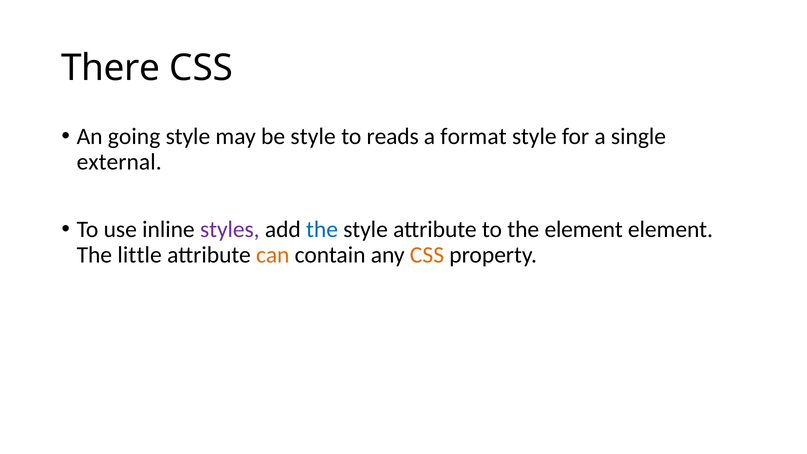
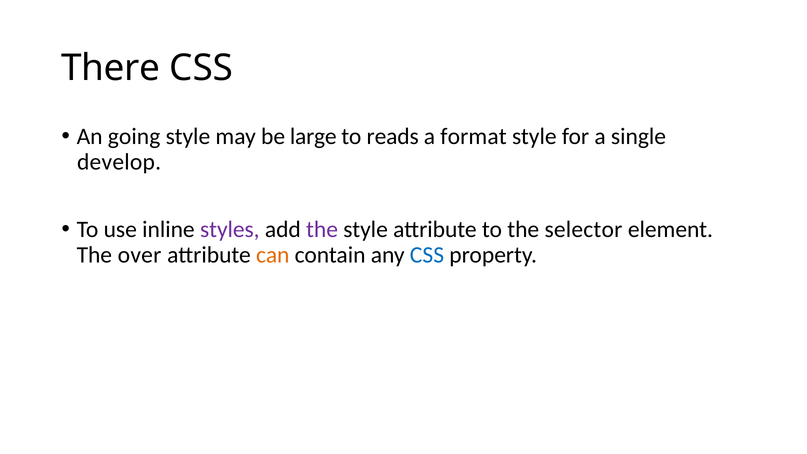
be style: style -> large (313, 136)
external: external -> develop (119, 162)
the colour: blue -> purple (322, 230)
the element: element -> selector (583, 230)
little: little -> over (140, 255)
CSS colour: orange -> blue (427, 255)
